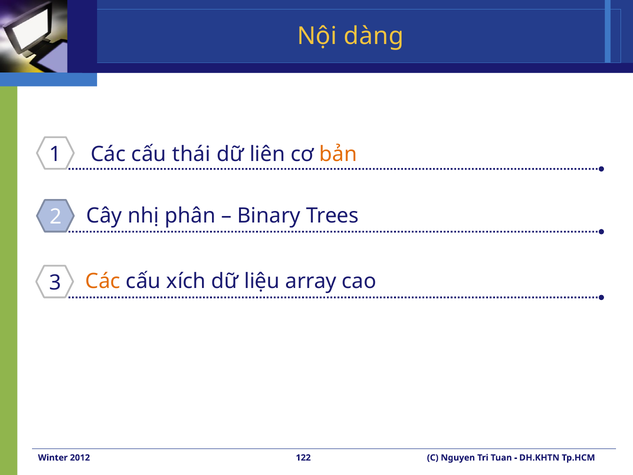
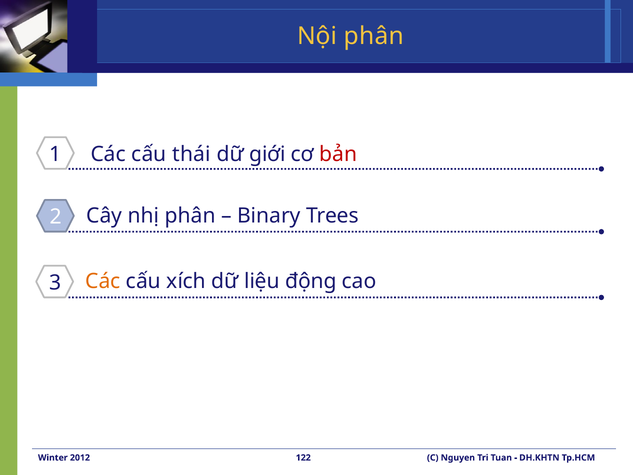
Nội dàng: dàng -> phân (374, 36)
liên: liên -> giới (268, 154)
bản colour: orange -> red (338, 154)
array: array -> động (311, 281)
